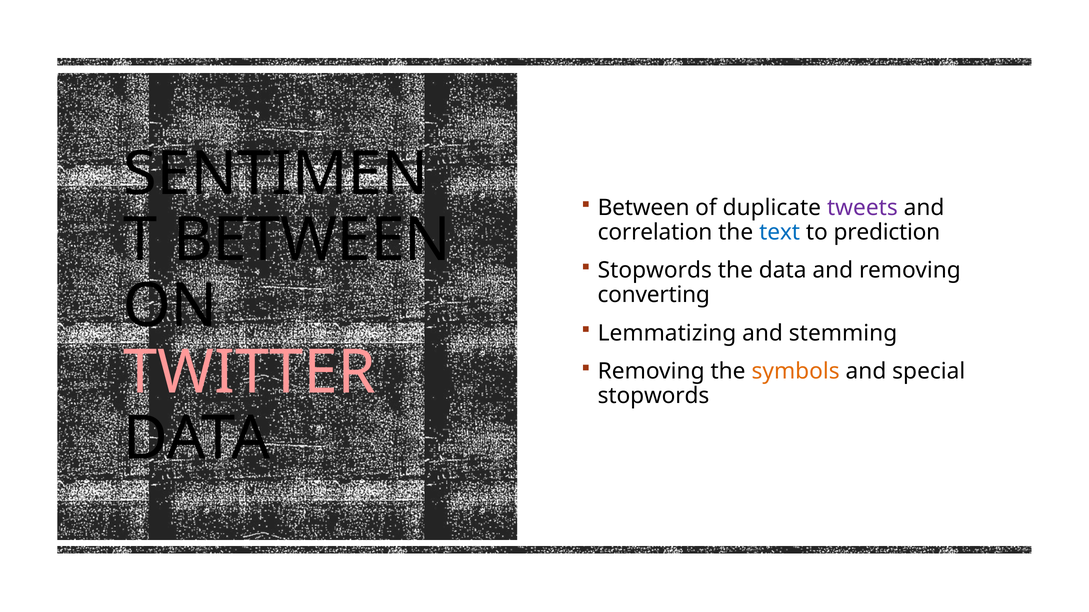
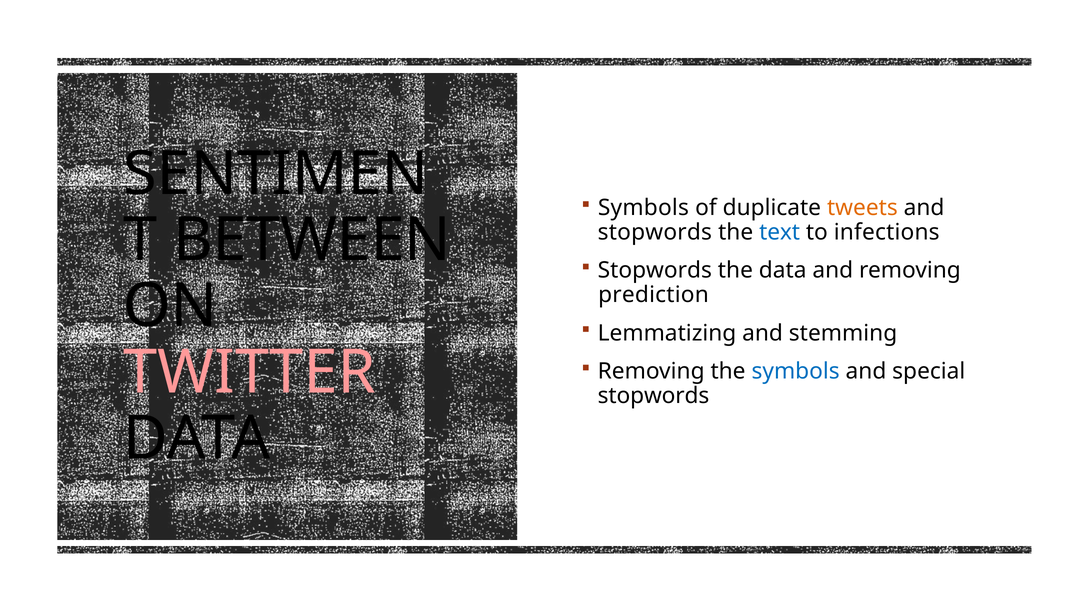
Between: Between -> Symbols (643, 208)
tweets colour: purple -> orange (862, 208)
correlation: correlation -> stopwords (655, 233)
prediction: prediction -> infections (887, 233)
converting: converting -> prediction (653, 295)
symbols colour: orange -> blue (796, 372)
